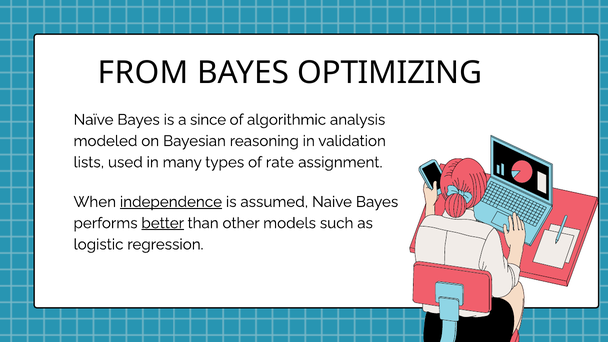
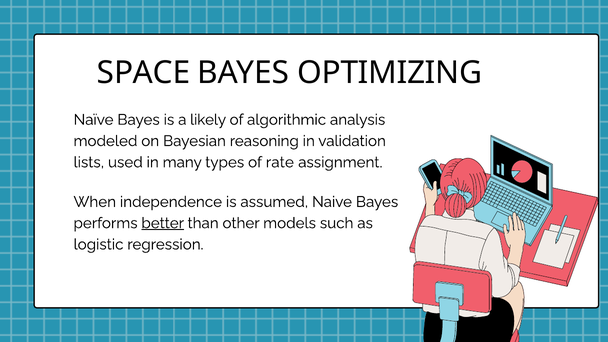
FROM: FROM -> SPACE (144, 73)
since: since -> likely (208, 120)
independence underline: present -> none (171, 202)
